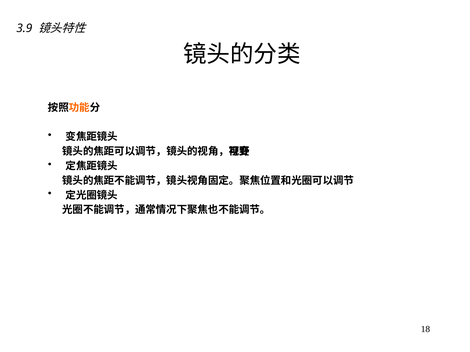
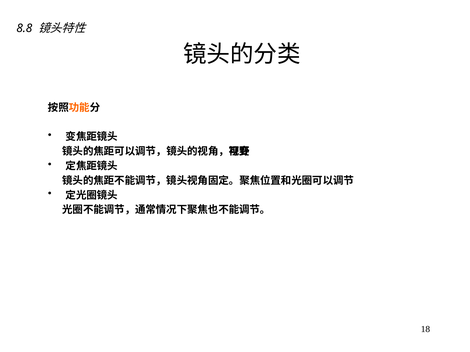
3.9: 3.9 -> 8.8 (24, 28)
